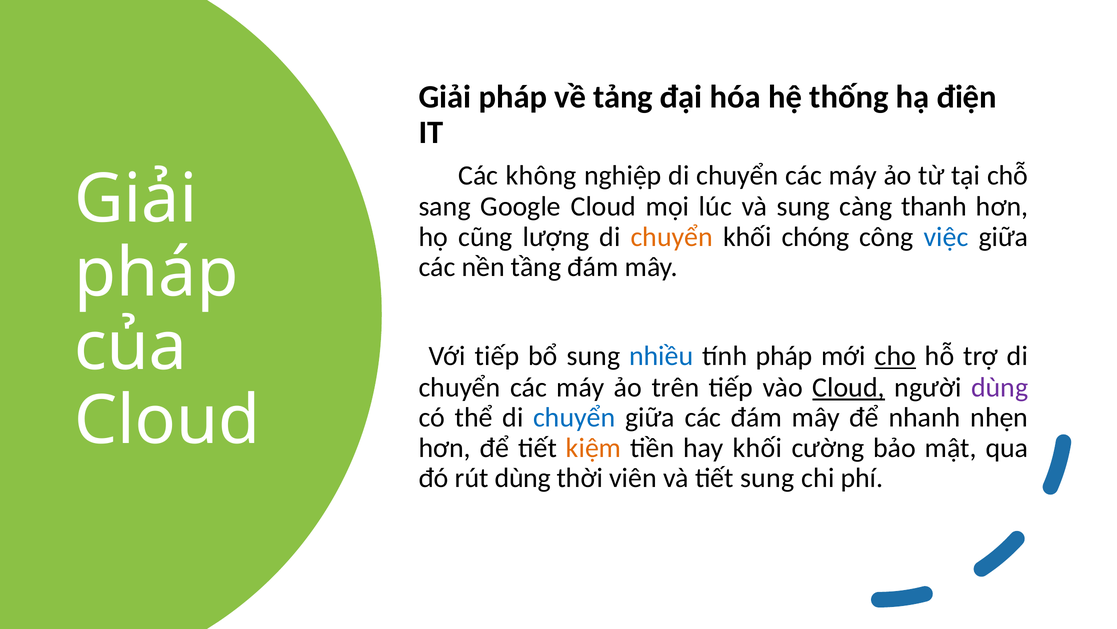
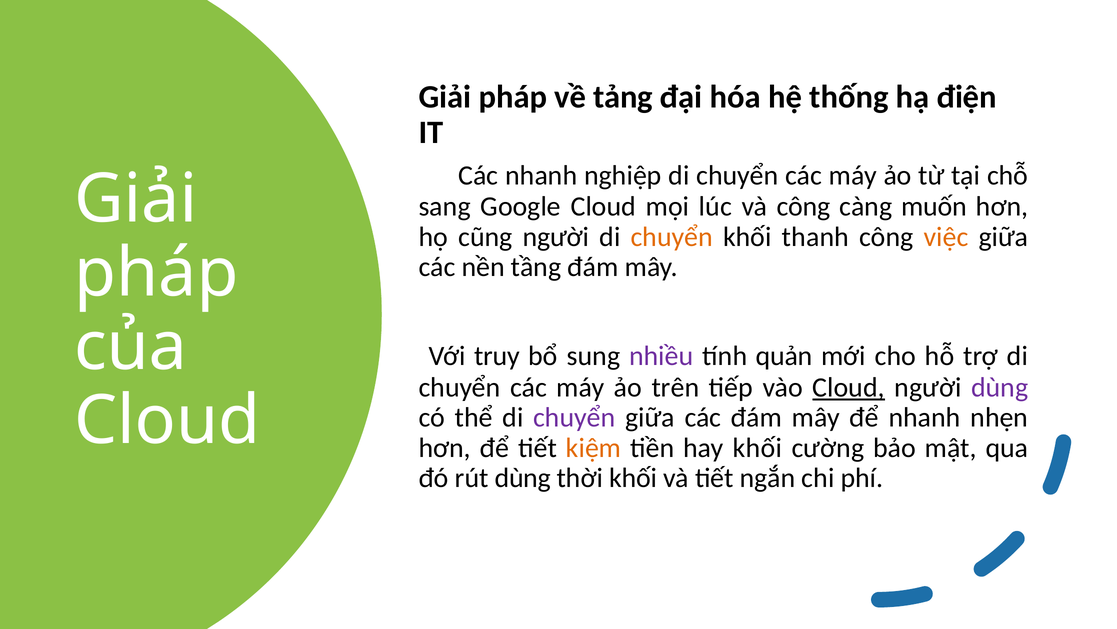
Các không: không -> nhanh (541, 175)
và sung: sung -> công (804, 206)
thanh: thanh -> muốn (934, 206)
cũng lượng: lượng -> người (556, 237)
chóng: chóng -> thanh (815, 237)
việc colour: blue -> orange (946, 237)
Với tiếp: tiếp -> truy (497, 356)
nhiều colour: blue -> purple (661, 356)
tính pháp: pháp -> quản (784, 356)
cho underline: present -> none (895, 356)
chuyển colour: blue -> purple (574, 417)
thời viên: viên -> khối (633, 478)
tiết sung: sung -> ngắn (768, 478)
